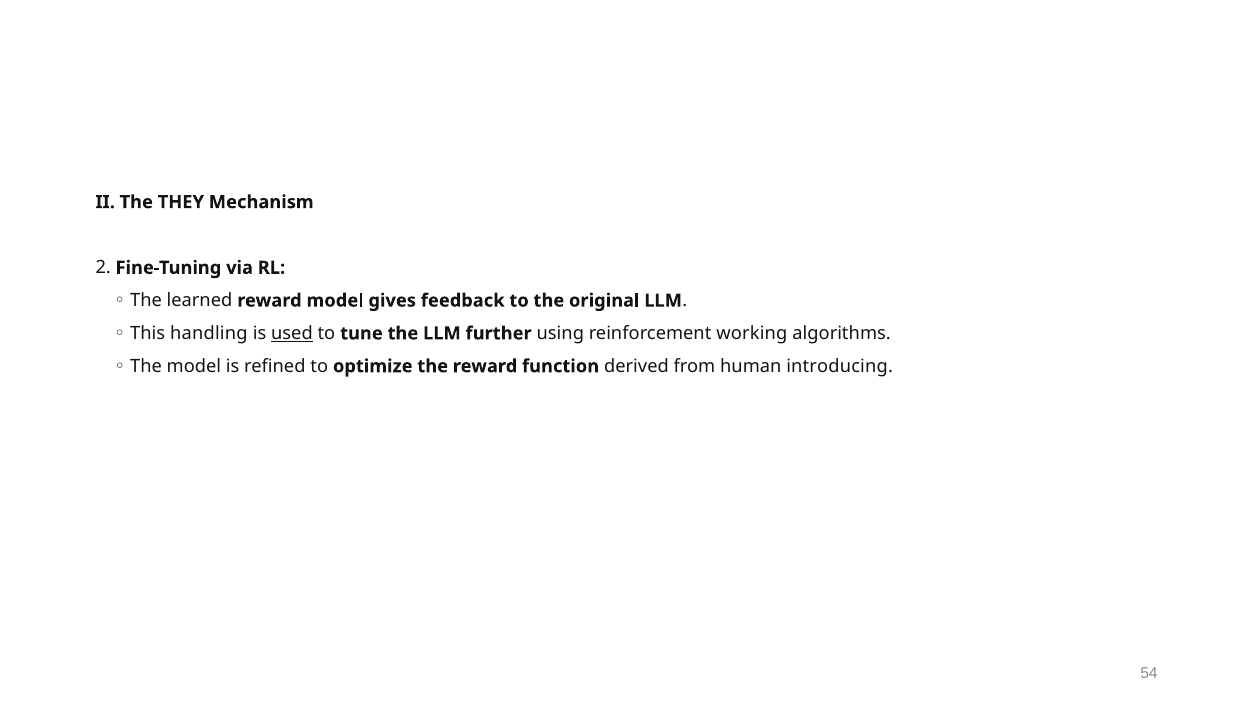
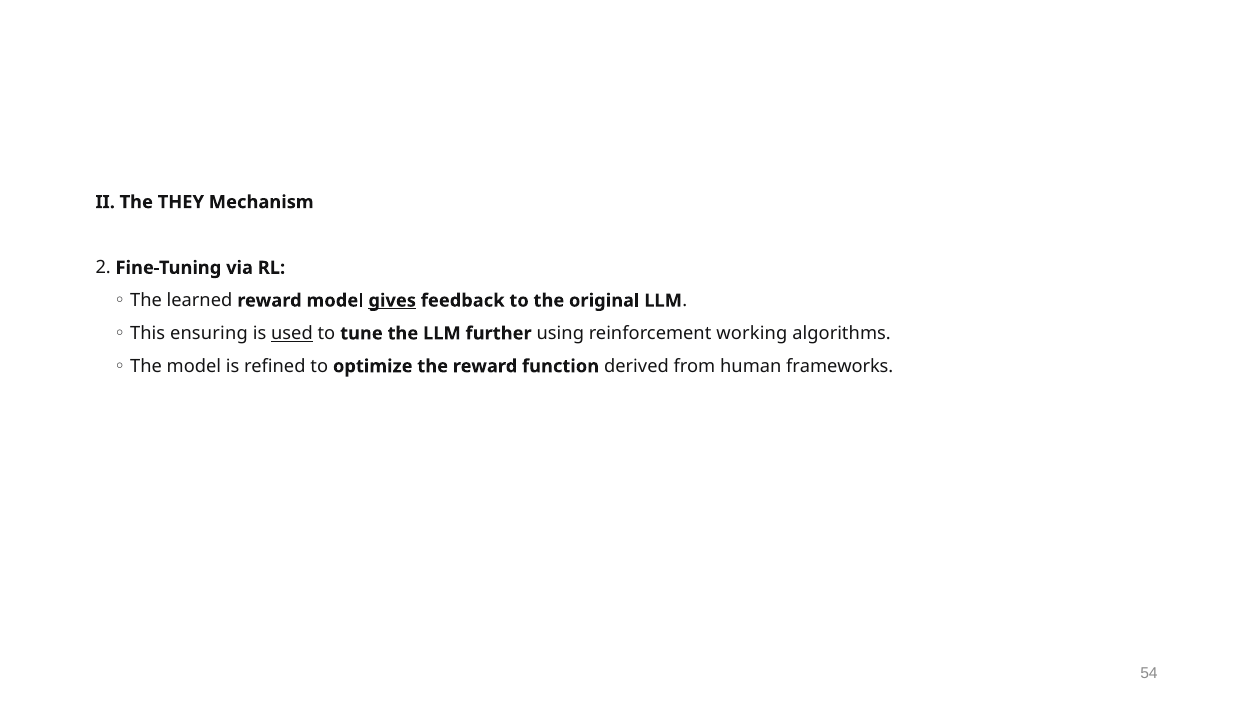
gives underline: none -> present (392, 300)
handling: handling -> ensuring (209, 333)
introducing: introducing -> frameworks (840, 366)
